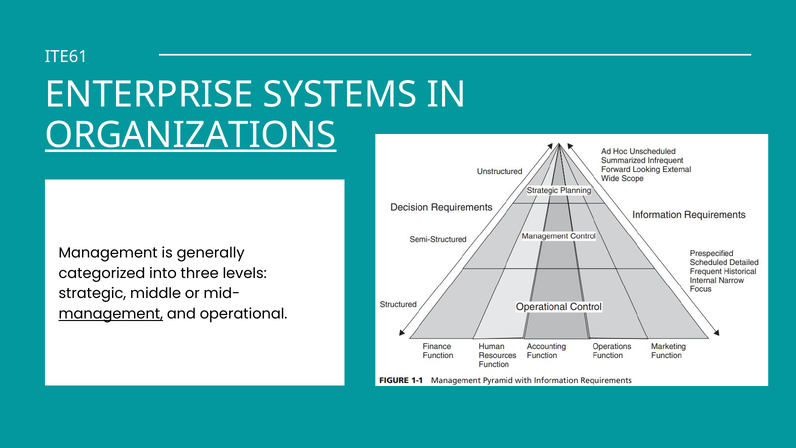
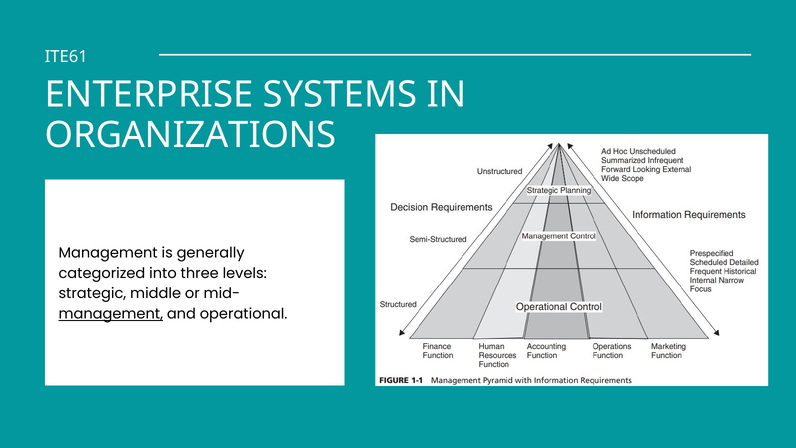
ORGANIZATIONS underline: present -> none (191, 135)
